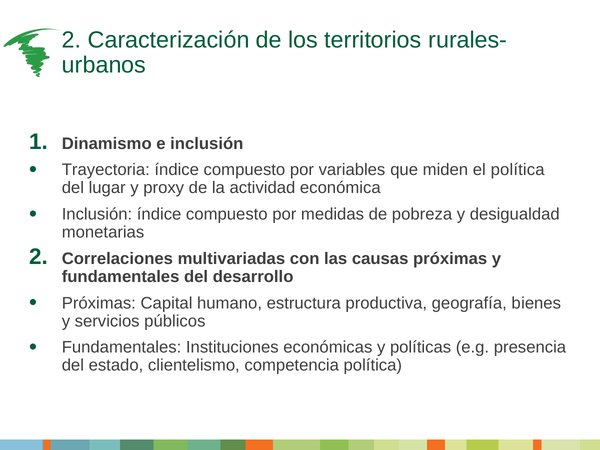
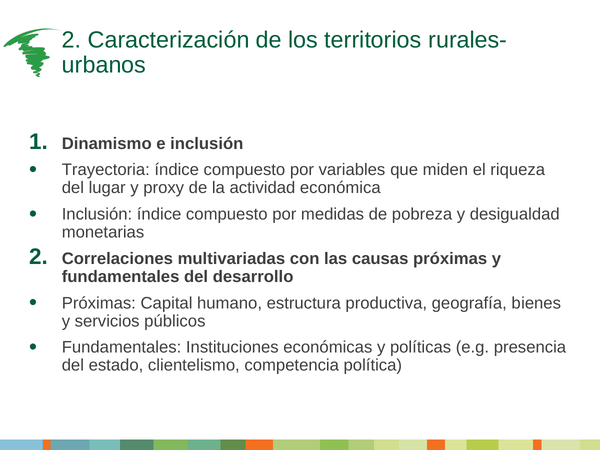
el política: política -> riqueza (518, 170)
